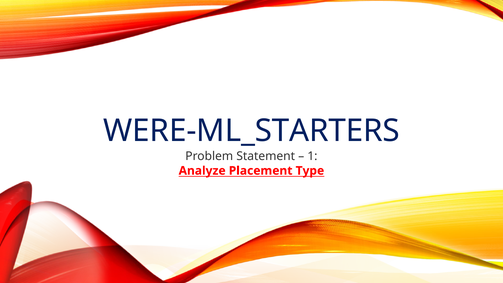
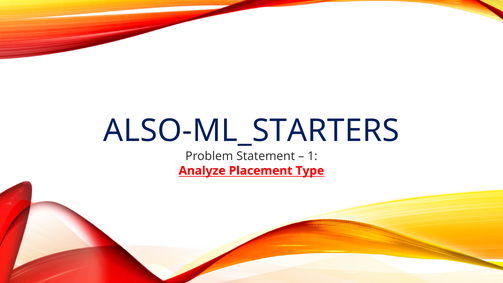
WERE-ML_STARTERS: WERE-ML_STARTERS -> ALSO-ML_STARTERS (251, 131)
